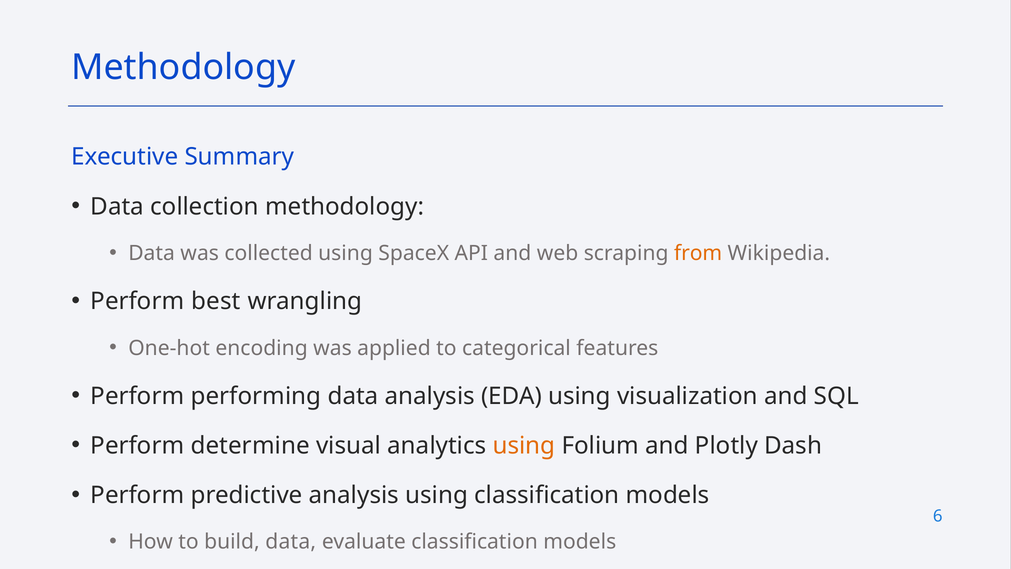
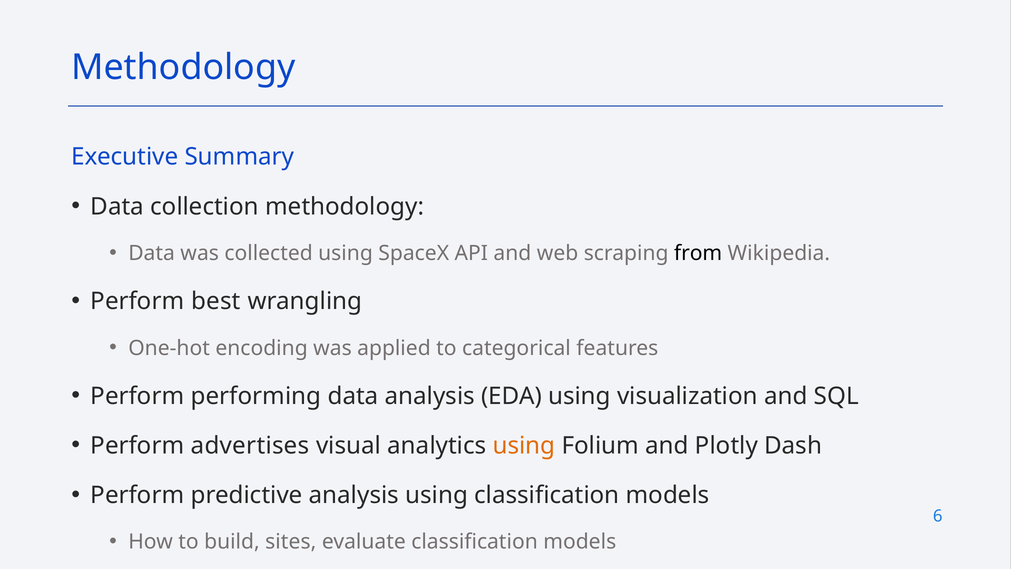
from colour: orange -> black (698, 253)
determine: determine -> advertises (250, 445)
build data: data -> sites (291, 542)
